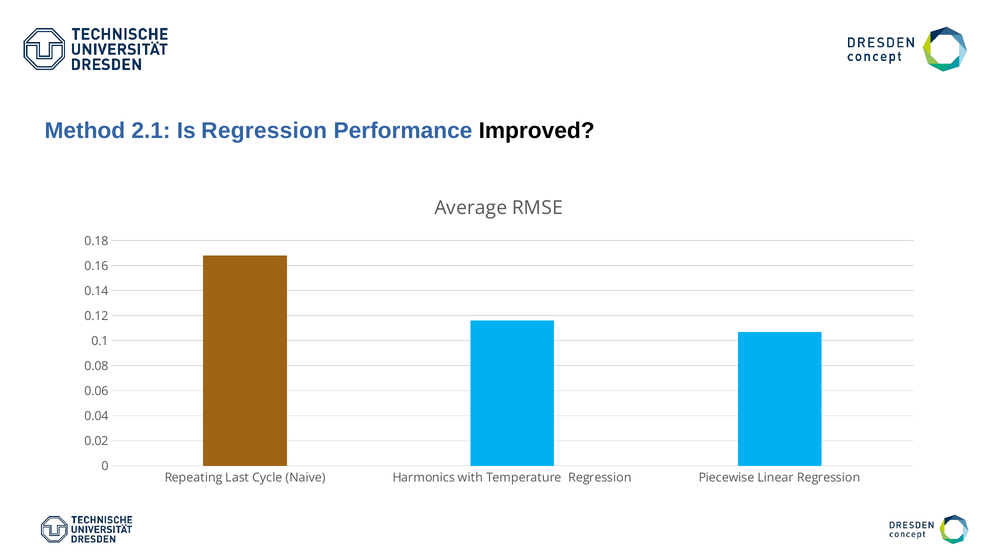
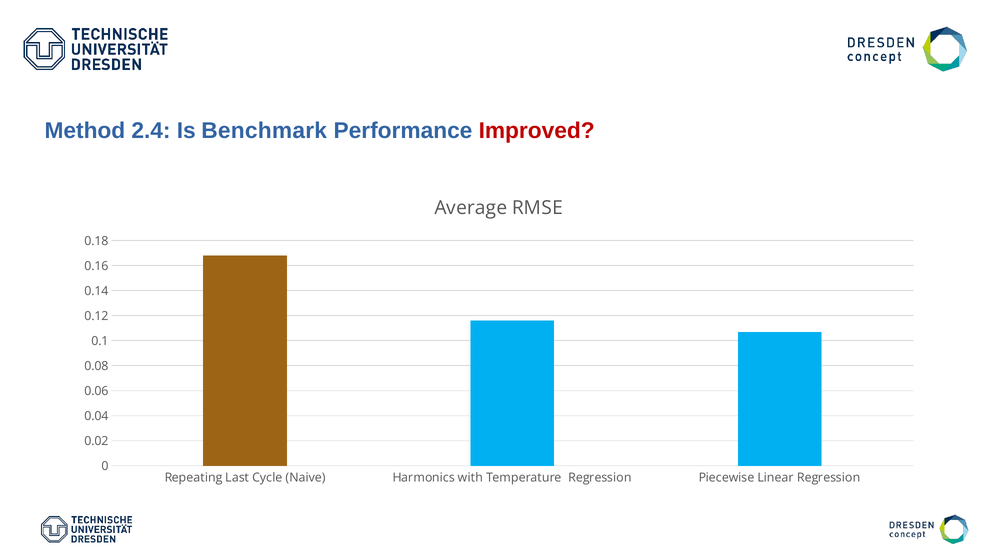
2.1: 2.1 -> 2.4 (151, 131)
Is Regression: Regression -> Benchmark (264, 131)
Improved colour: black -> red (537, 131)
